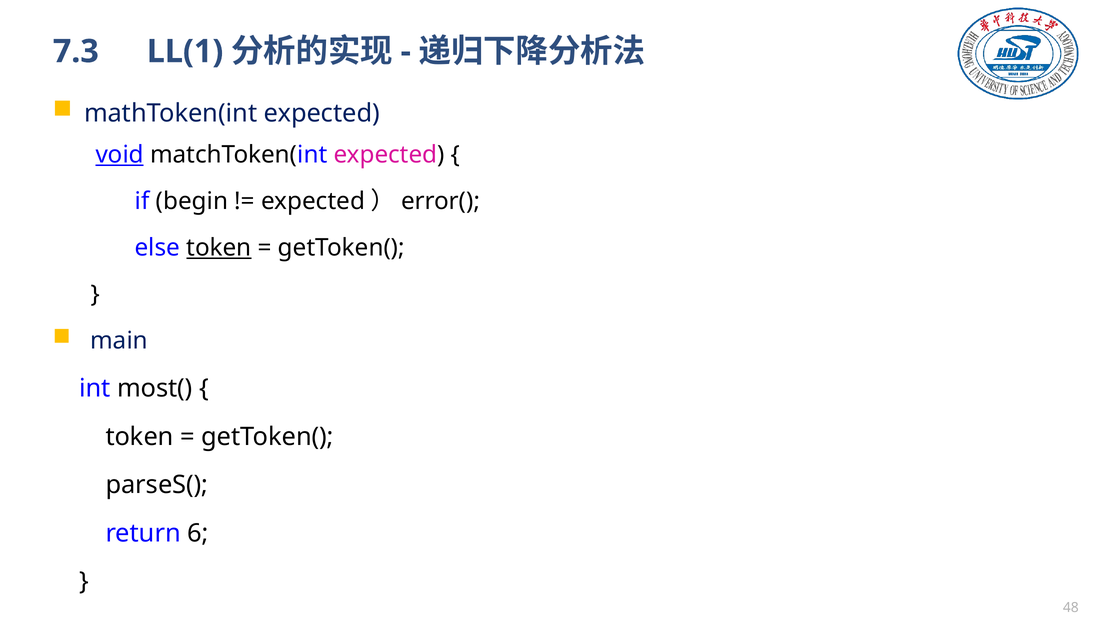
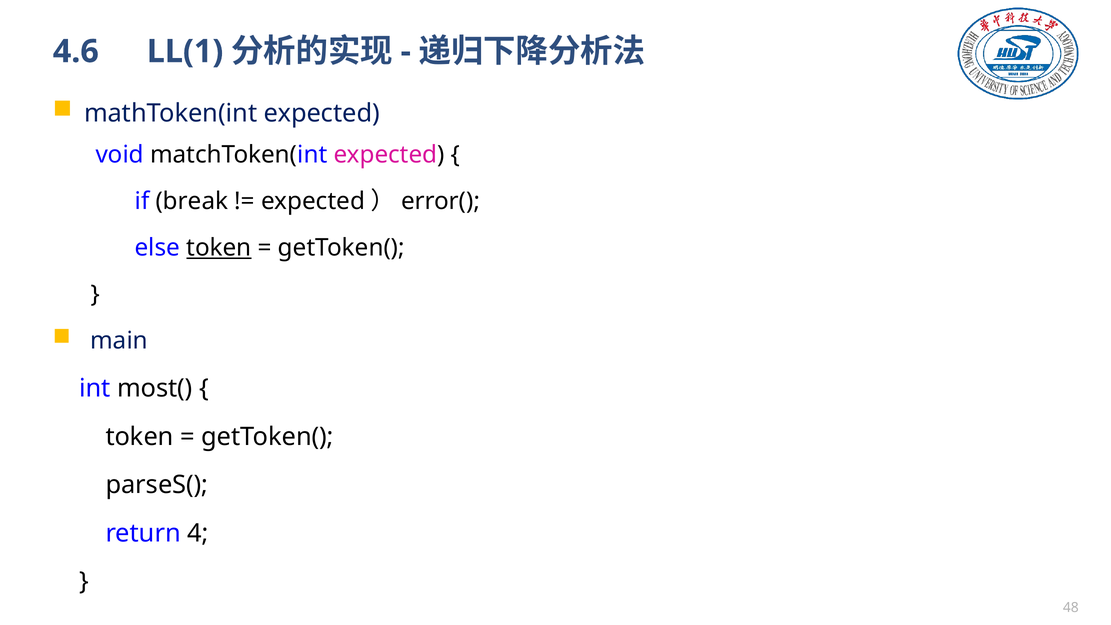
7.3: 7.3 -> 4.6 (76, 51)
void underline: present -> none (120, 155)
begin: begin -> break (192, 201)
6: 6 -> 4 (198, 533)
